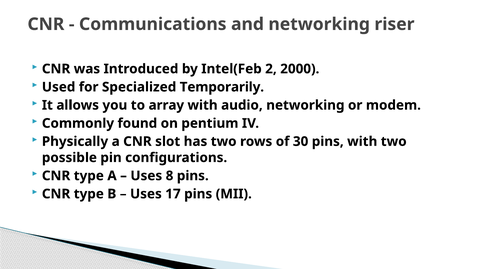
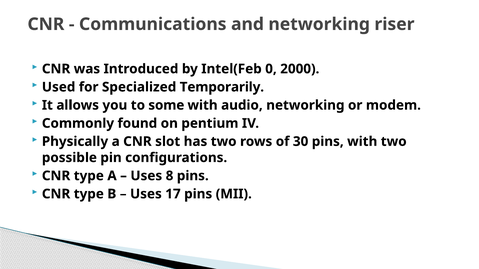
2: 2 -> 0 (271, 69)
array: array -> some (166, 105)
